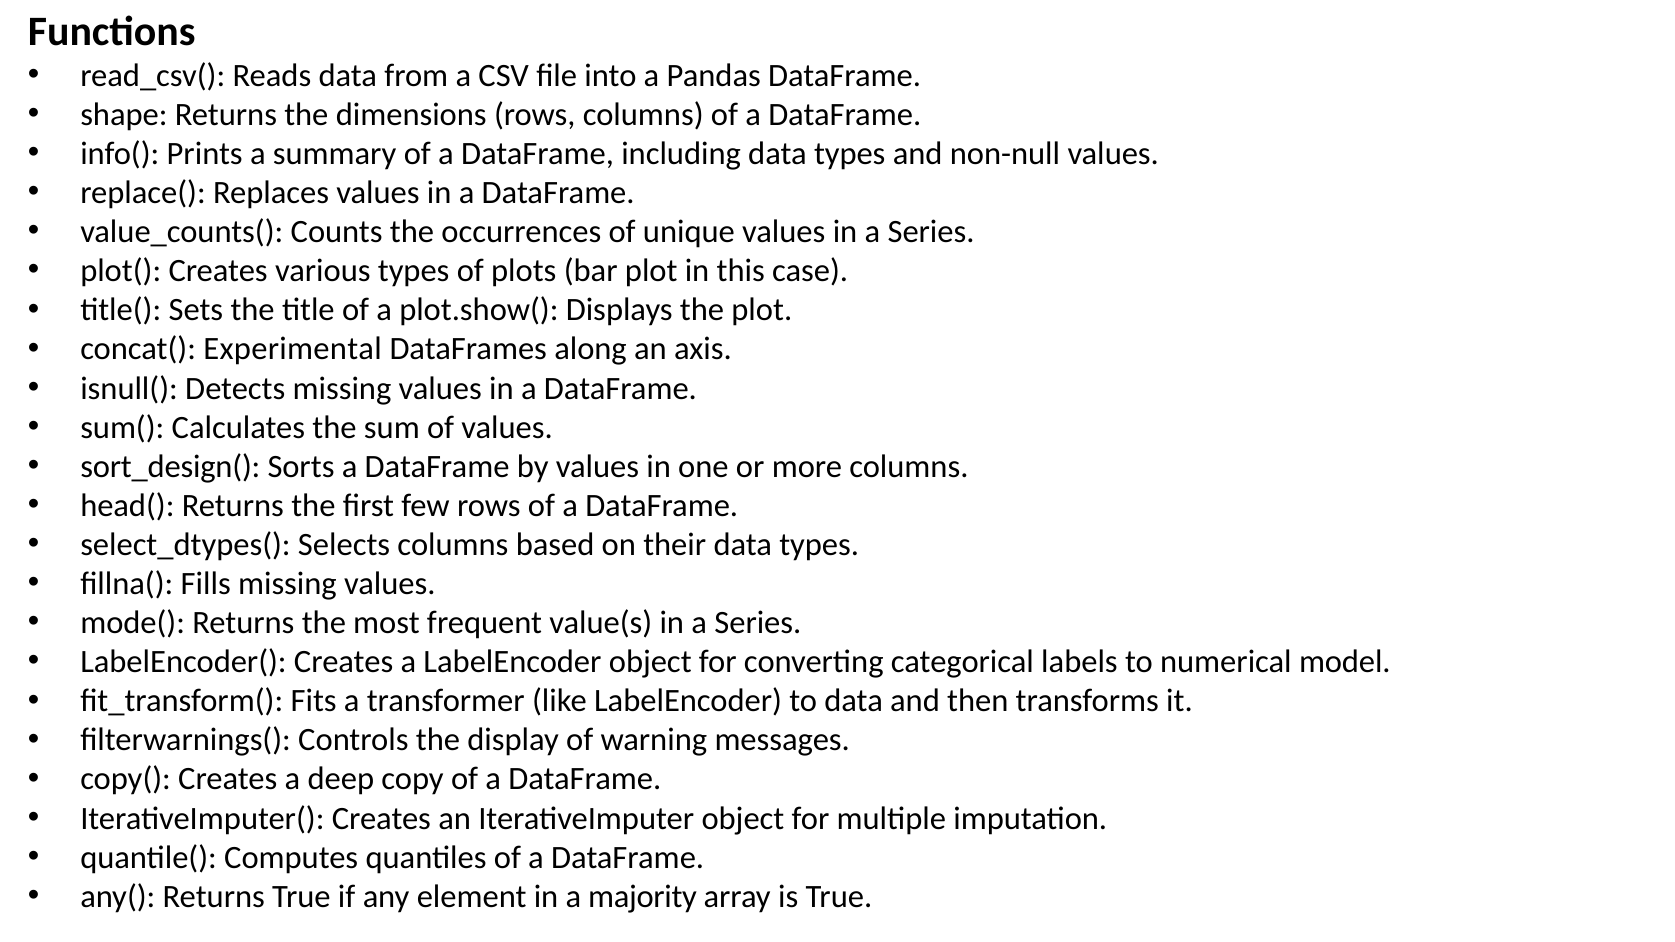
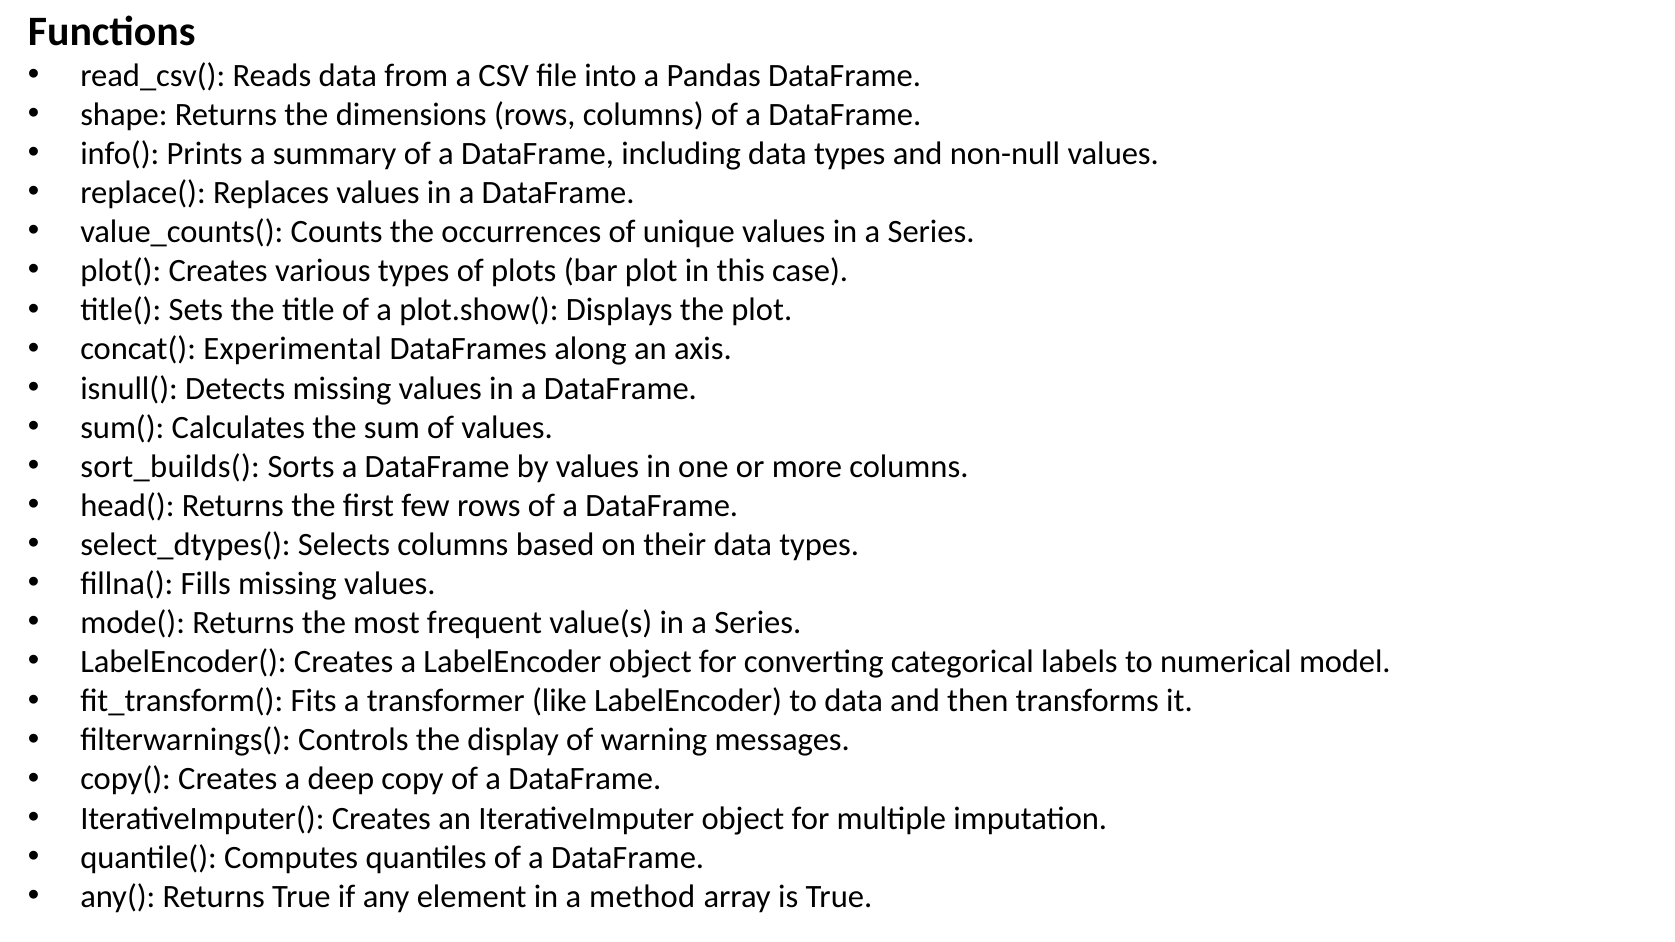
sort_design(: sort_design( -> sort_builds( (170, 467)
majority: majority -> method (642, 897)
